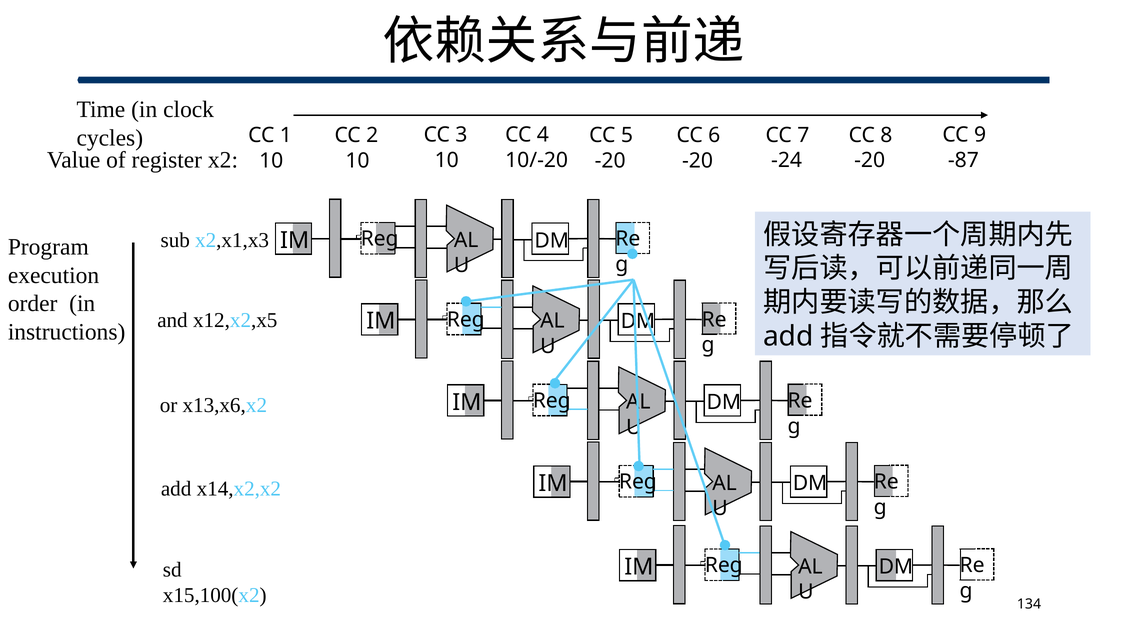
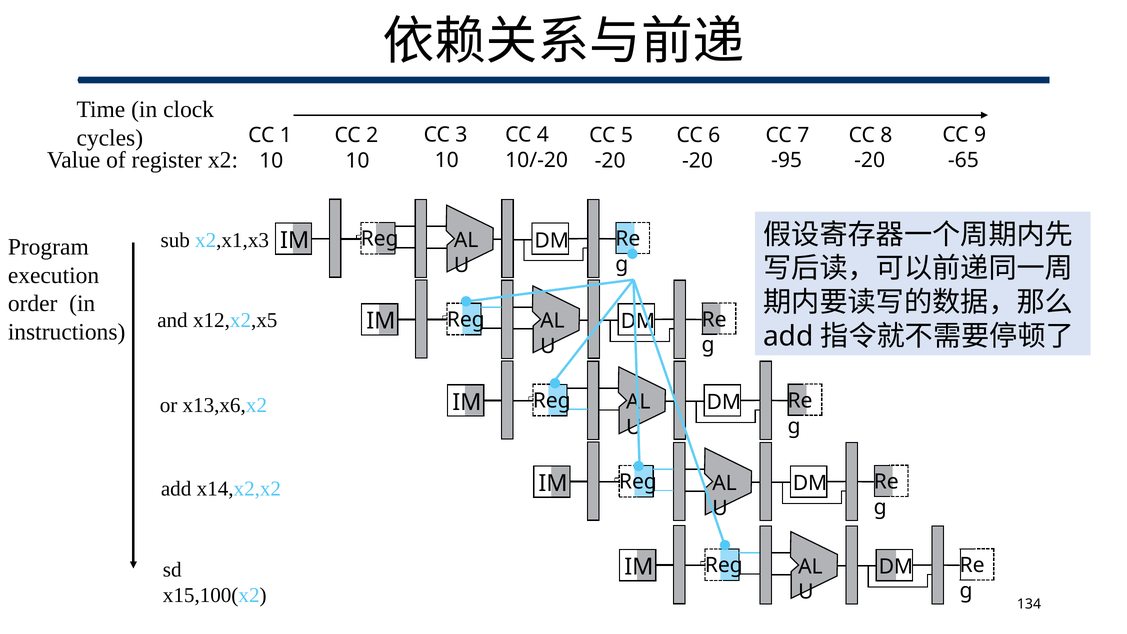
-87: -87 -> -65 (963, 160)
-24: -24 -> -95 (787, 160)
